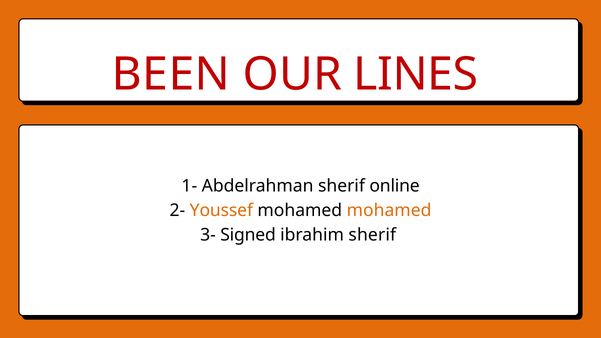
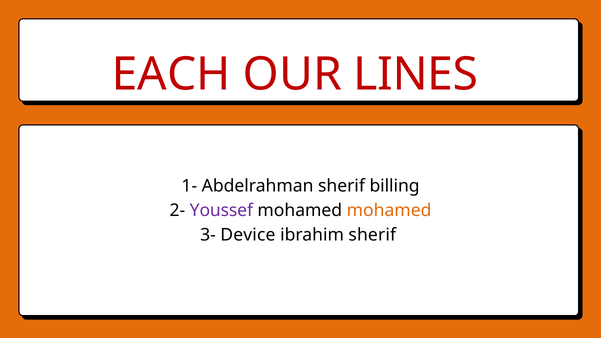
BEEN: BEEN -> EACH (171, 74)
online: online -> billing (395, 186)
Youssef colour: orange -> purple (221, 210)
Signed: Signed -> Device (248, 235)
